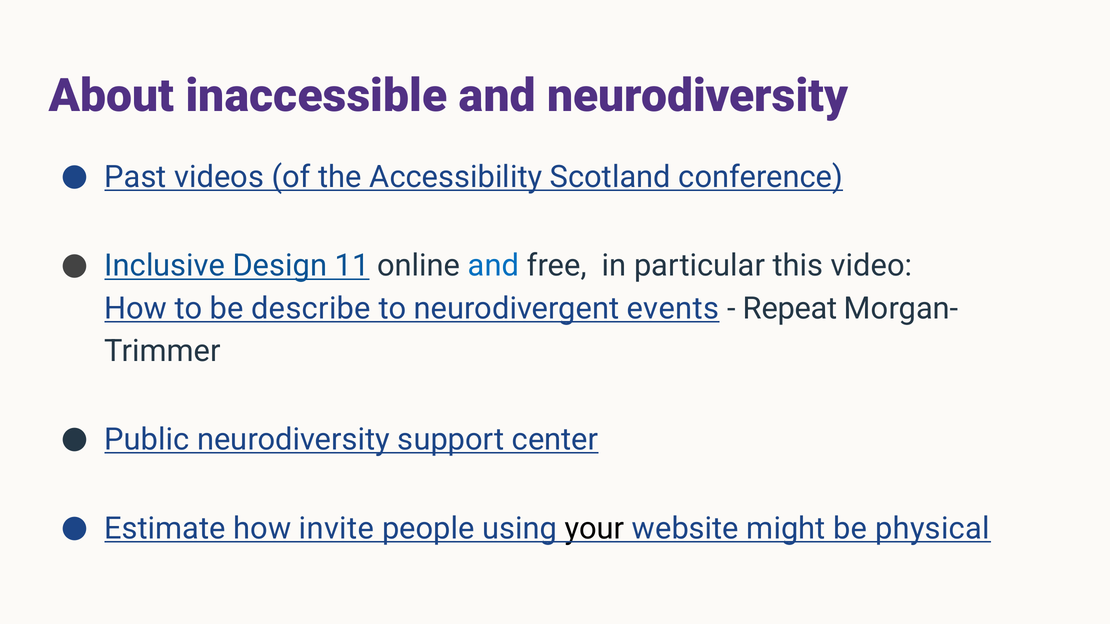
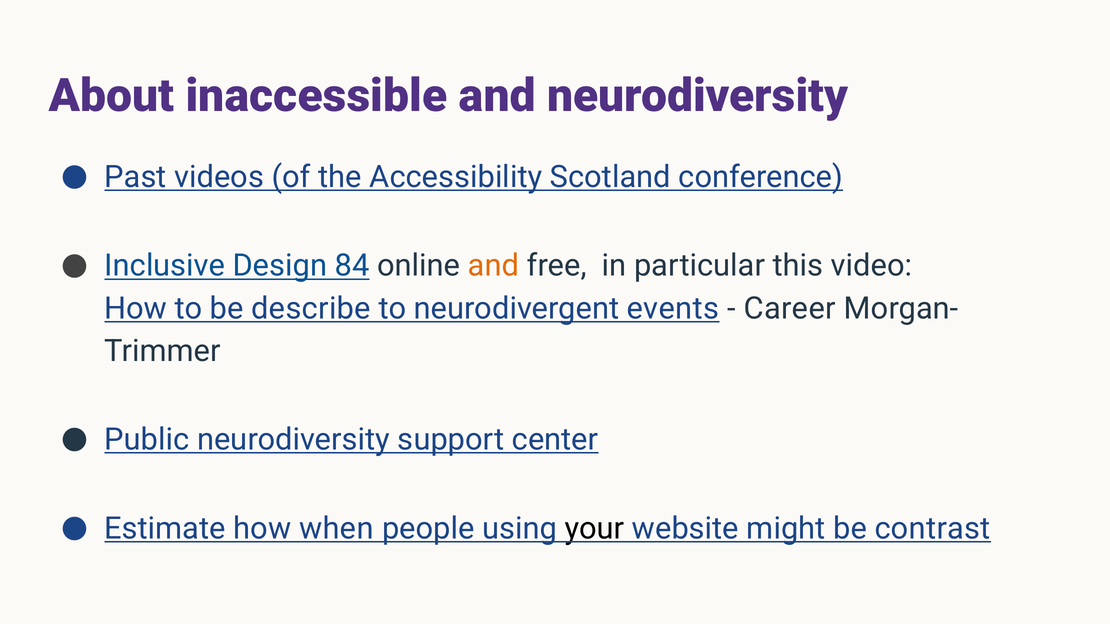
11: 11 -> 84 (352, 266)
and colour: blue -> orange (493, 266)
Repeat: Repeat -> Career (790, 309)
invite: invite -> when (336, 529)
physical: physical -> contrast (933, 529)
